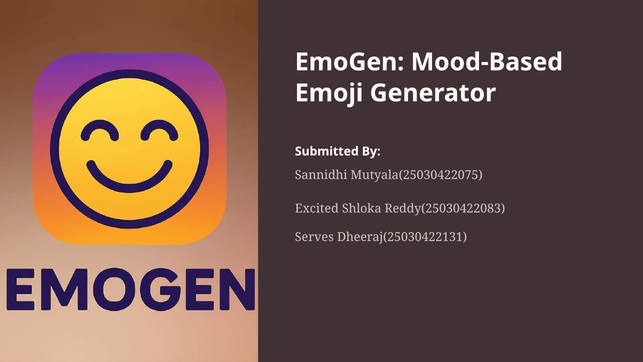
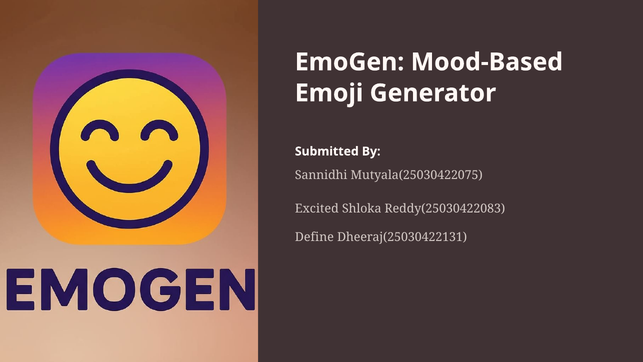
Serves: Serves -> Define (314, 237)
